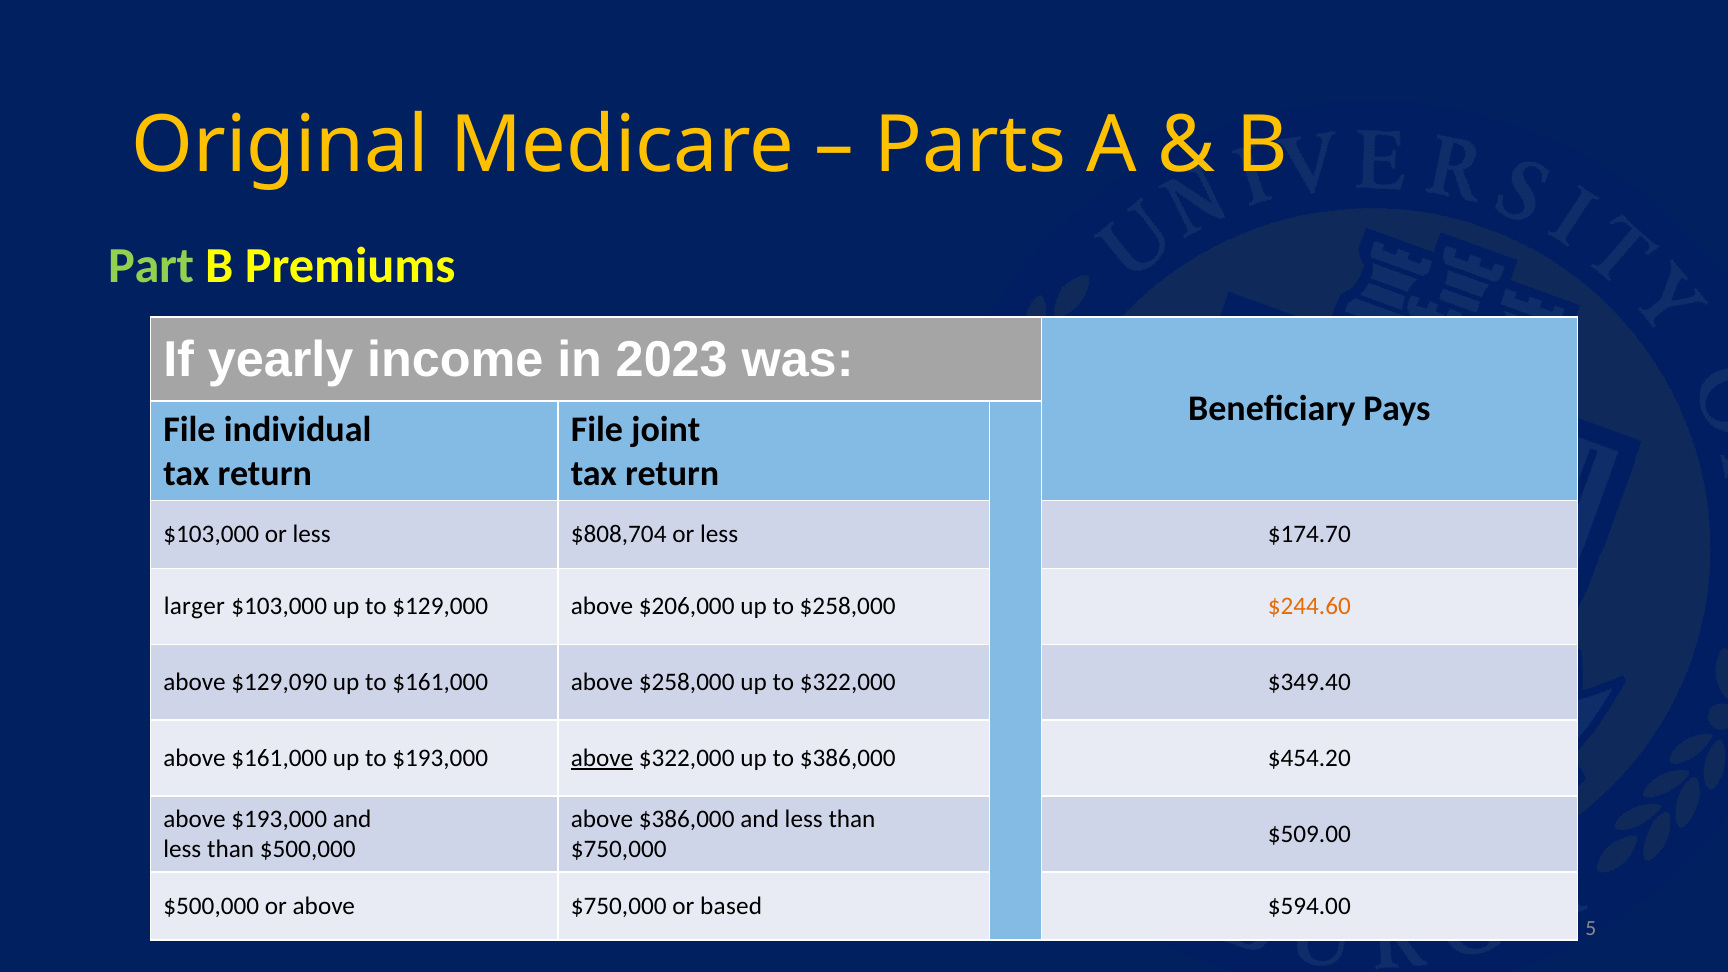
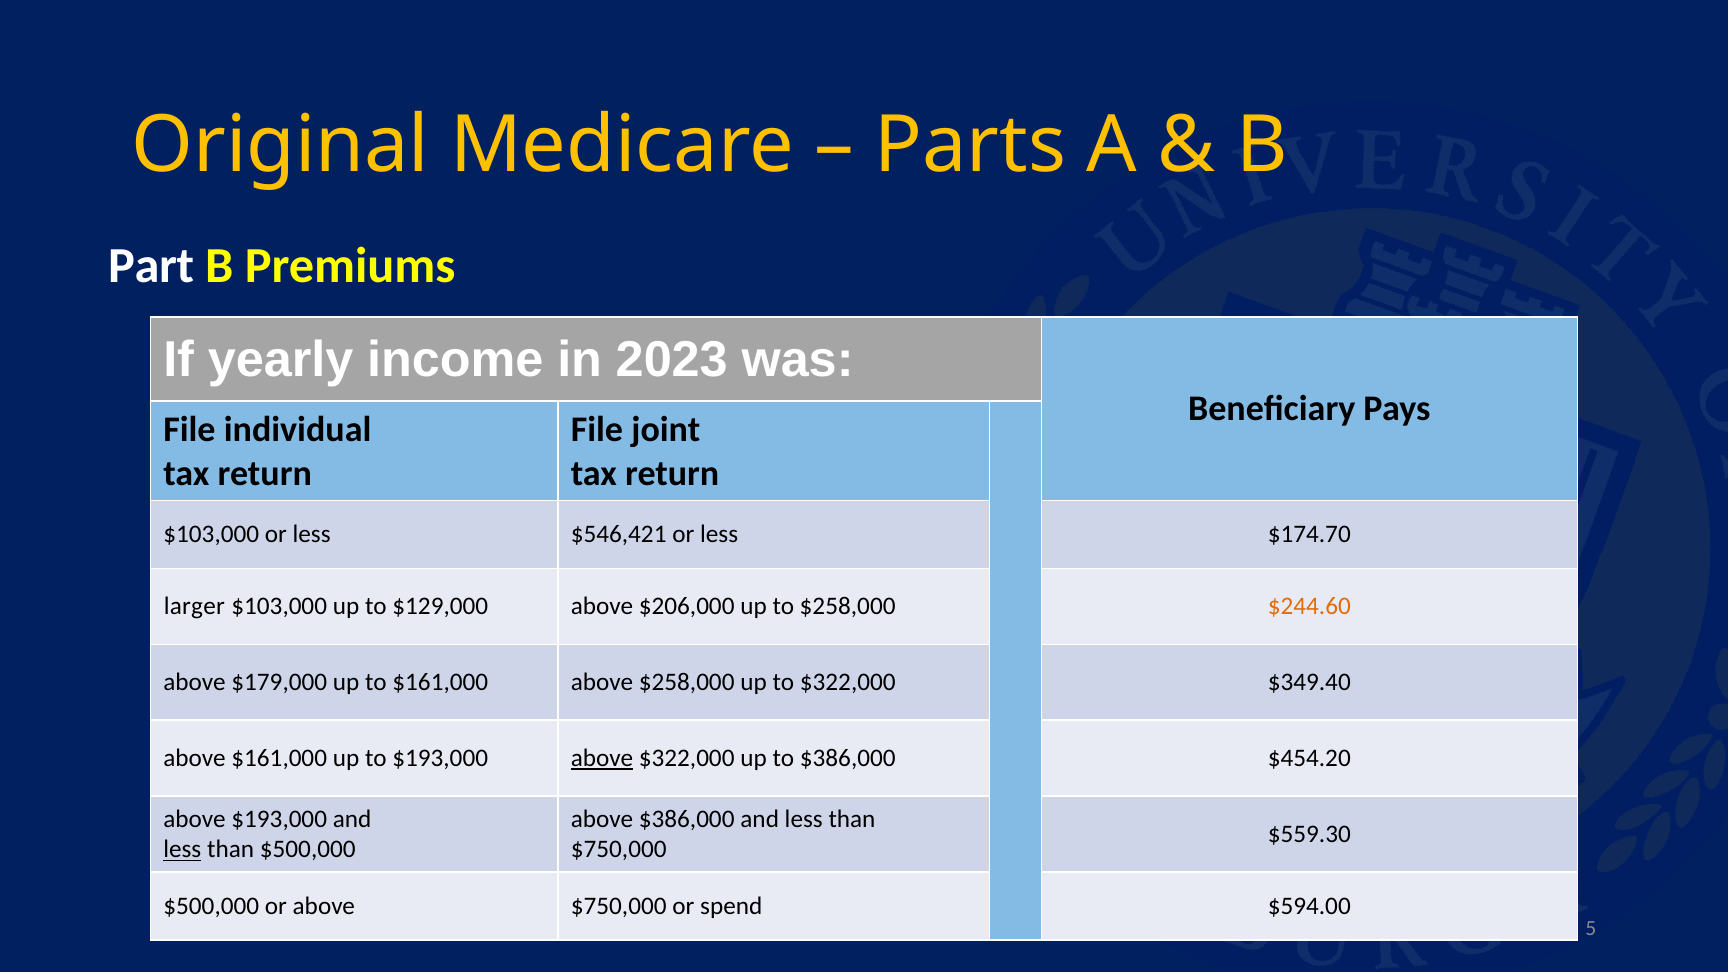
Part colour: light green -> white (151, 266)
$808,704: $808,704 -> $546,421 (619, 535)
$129,090: $129,090 -> $179,000 (279, 682)
$509.00: $509.00 -> $559.30 (1309, 834)
less underline: none -> present (182, 849)
based: based -> spend (731, 906)
